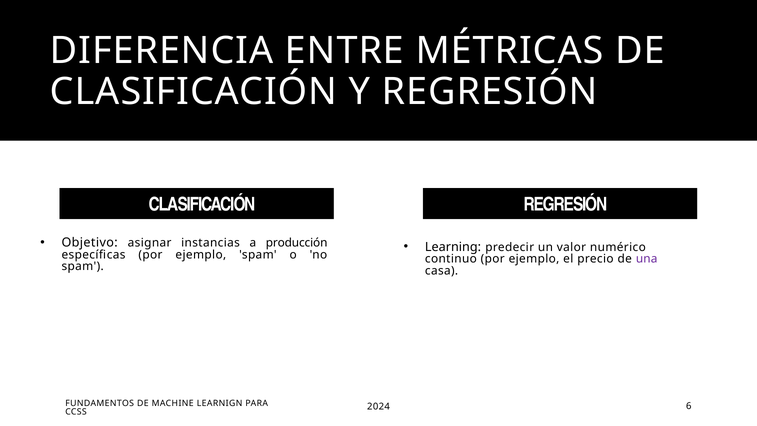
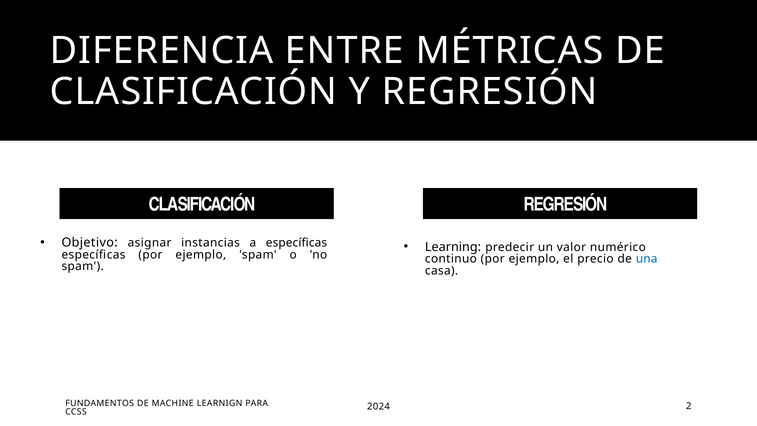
a producción: producción -> específicas (296, 243)
una colour: purple -> blue (647, 259)
6: 6 -> 2 (689, 406)
